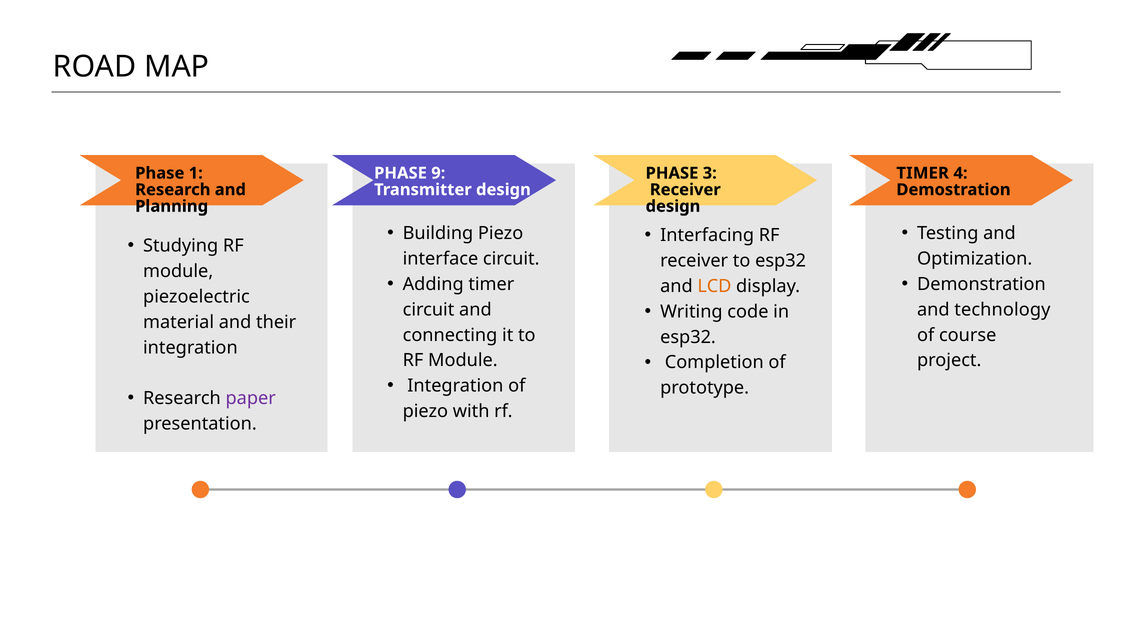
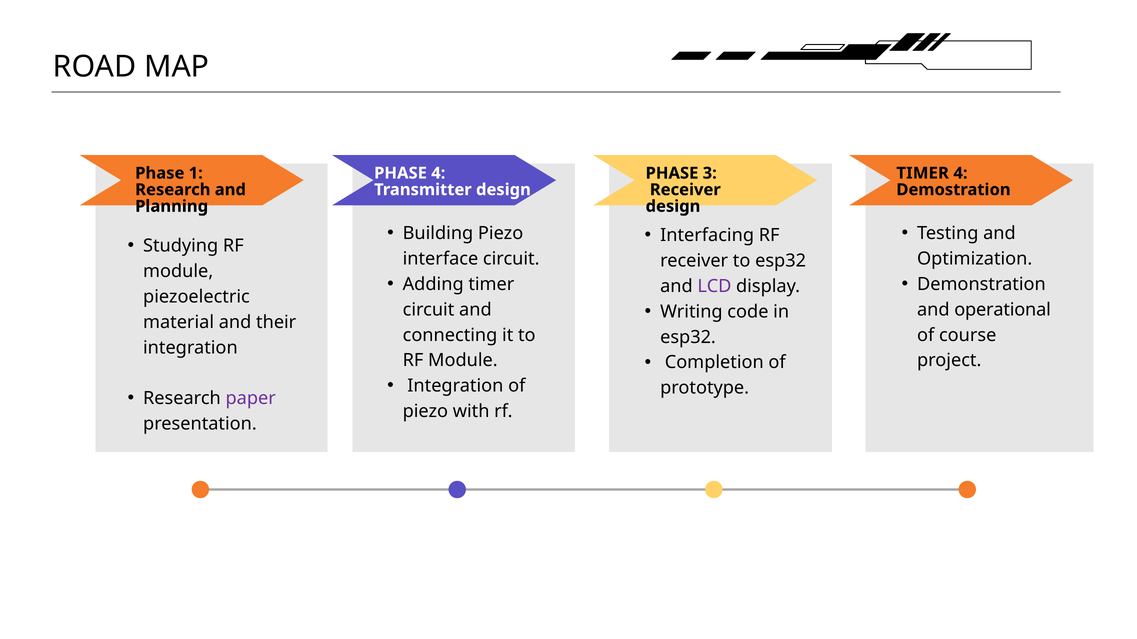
PHASE 9: 9 -> 4 (438, 173)
LCD colour: orange -> purple (714, 287)
technology: technology -> operational (1003, 310)
